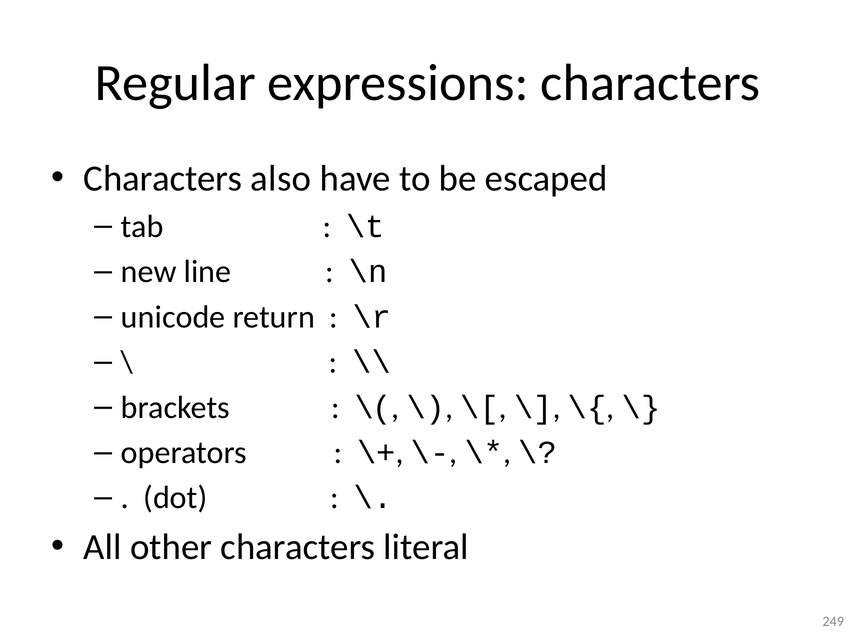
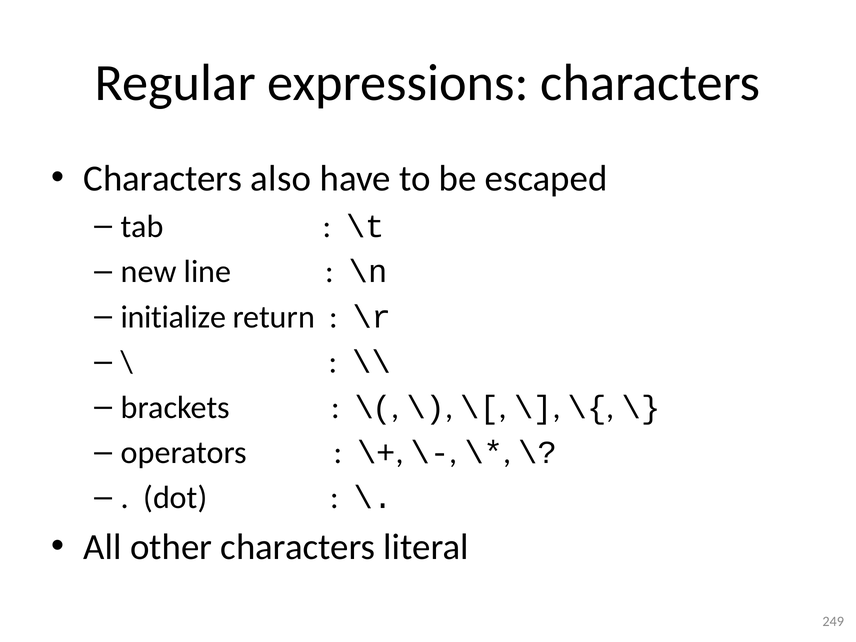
unicode: unicode -> initialize (173, 317)
